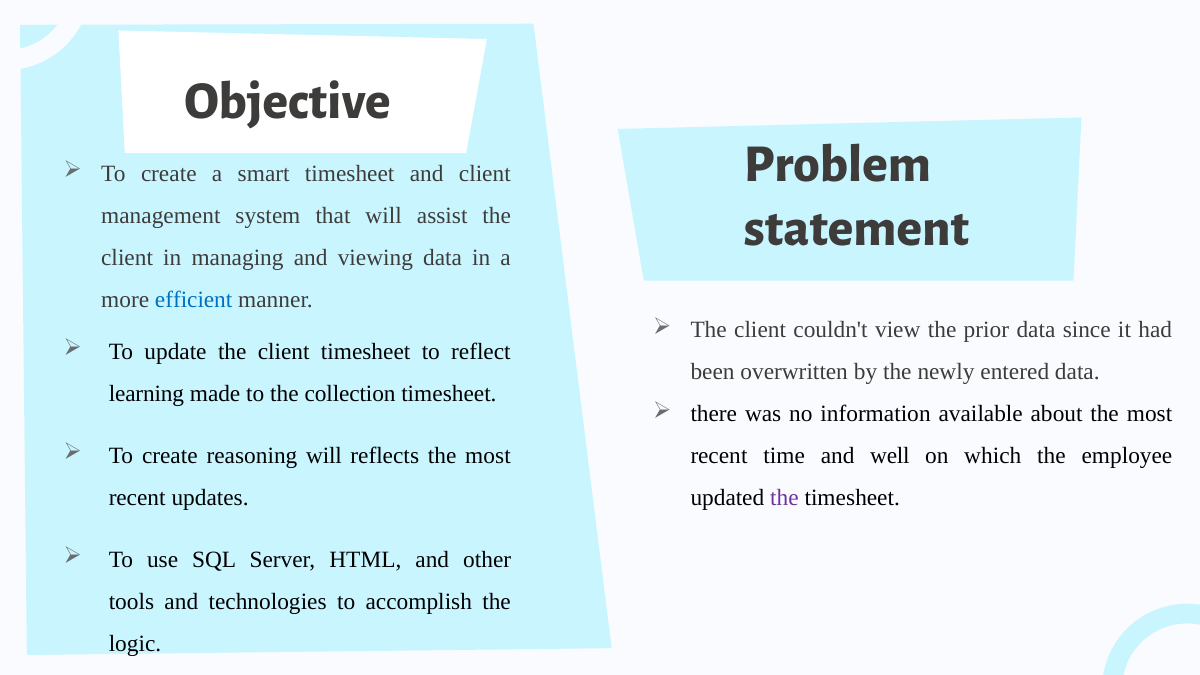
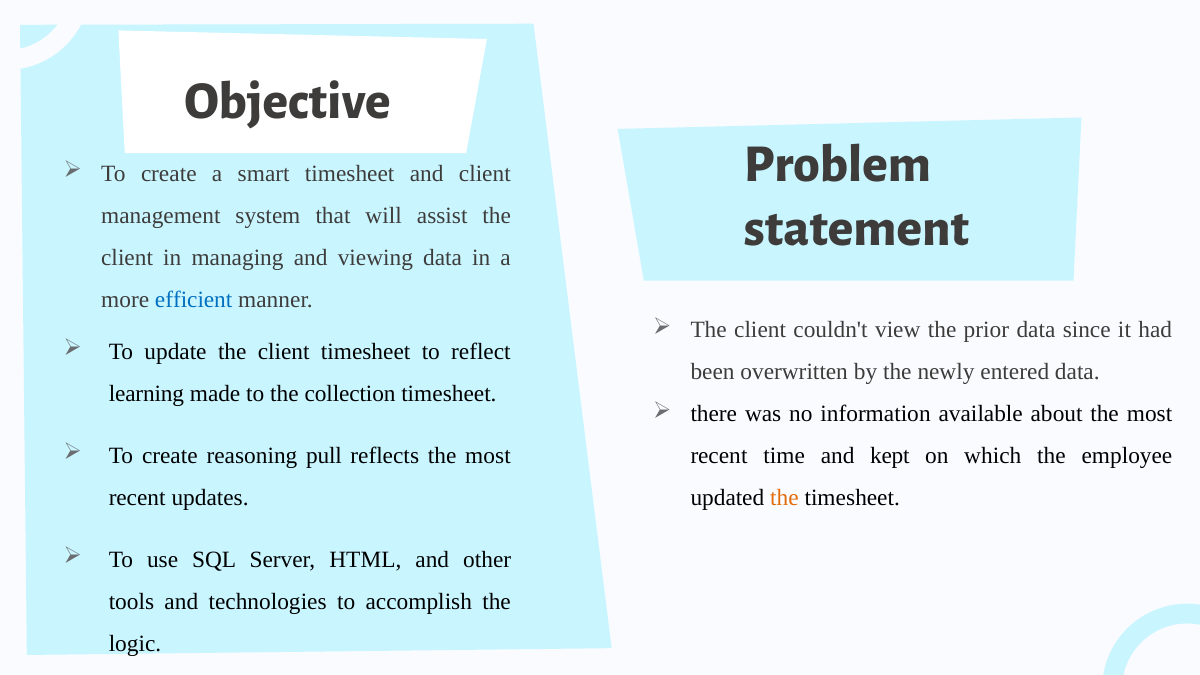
reasoning will: will -> pull (324, 456)
well: well -> kept (890, 456)
the colour: purple -> orange (784, 498)
